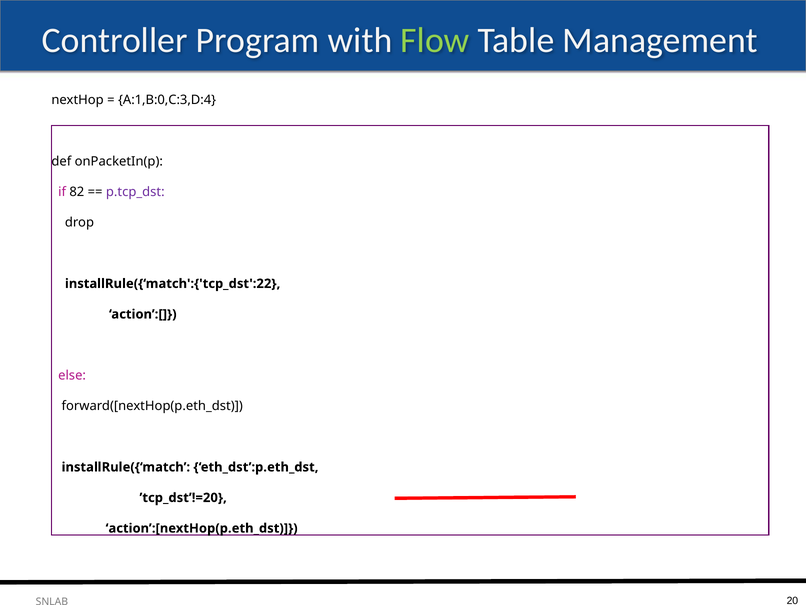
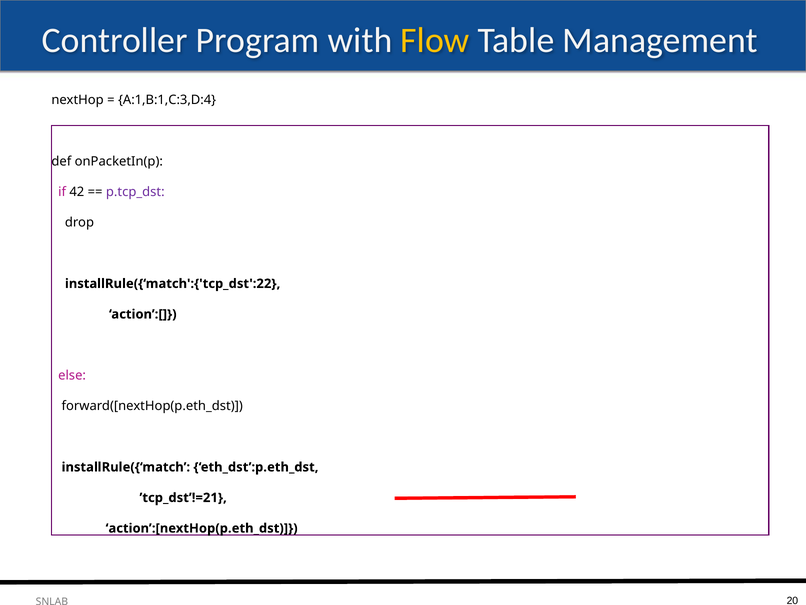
Flow colour: light green -> yellow (435, 40)
A:1,B:0,C:3,D:4: A:1,B:0,C:3,D:4 -> A:1,B:1,C:3,D:4 (167, 100)
82: 82 -> 42 (77, 192)
’tcp_dst’!=20: ’tcp_dst’!=20 -> ’tcp_dst’!=21 (183, 497)
